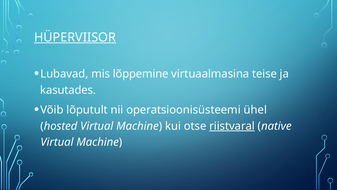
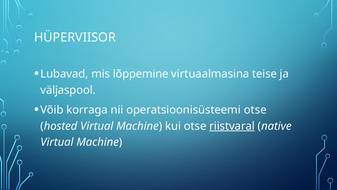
HÜPERVIISOR underline: present -> none (75, 37)
kasutades: kasutades -> väljaspool (68, 90)
lõputult: lõputult -> korraga (87, 110)
operatsioonisüsteemi ühel: ühel -> otse (255, 110)
